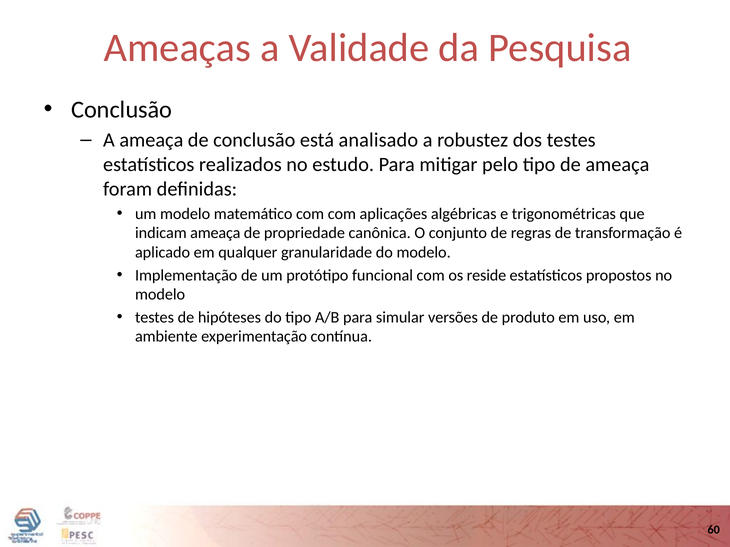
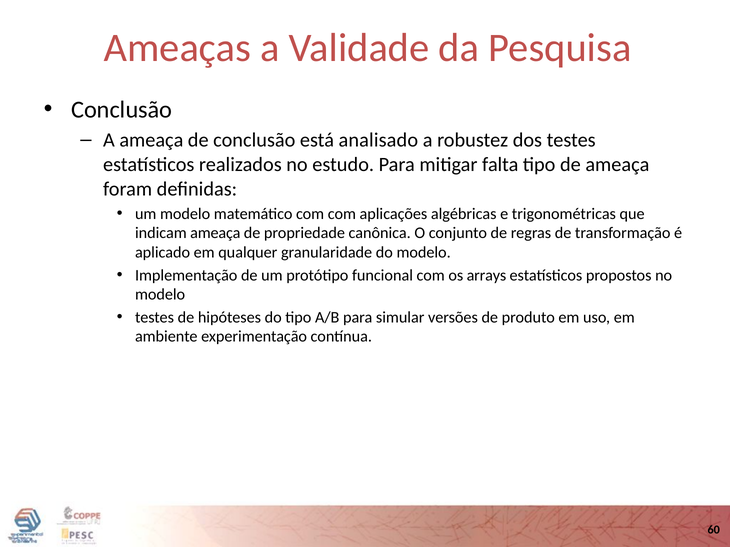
pelo: pelo -> falta (500, 165)
reside: reside -> arrays (486, 275)
